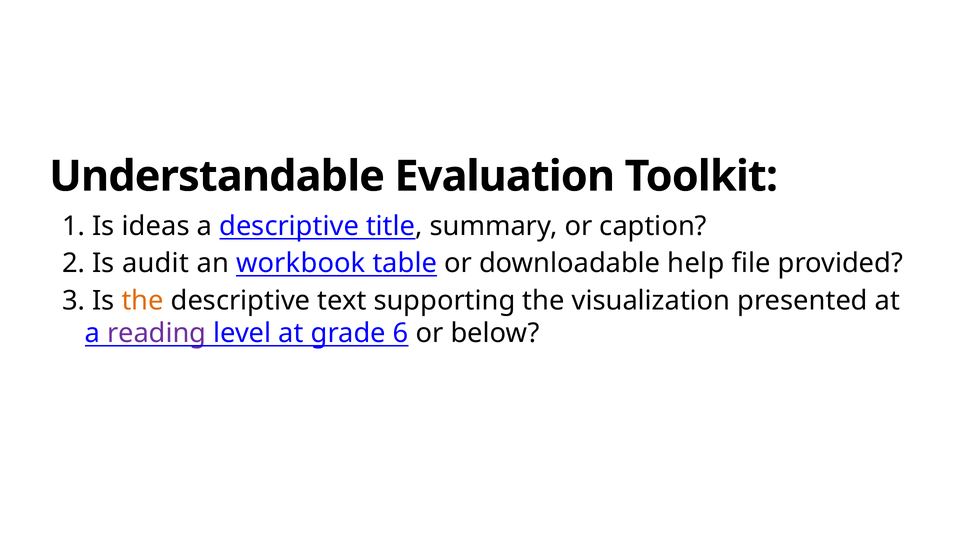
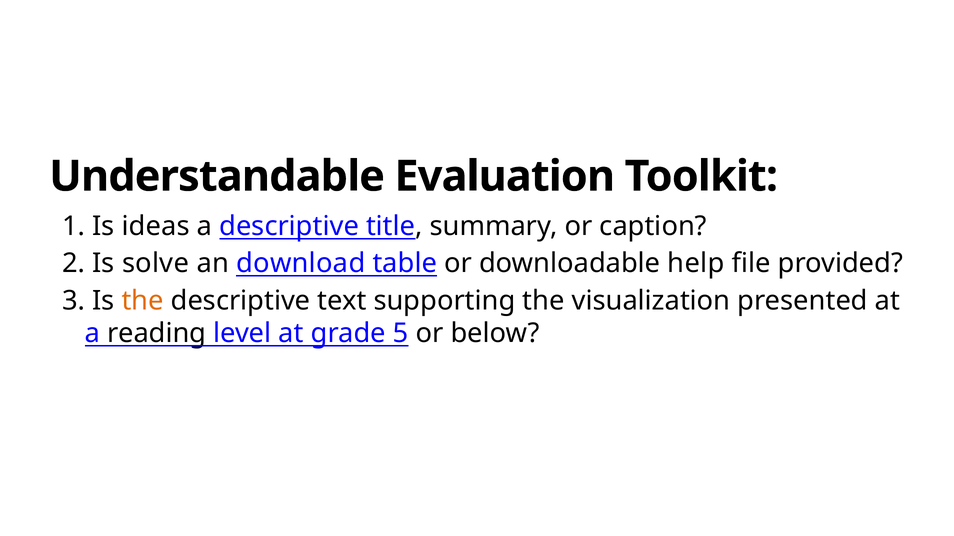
audit: audit -> solve (156, 264)
workbook: workbook -> download (301, 264)
reading colour: purple -> black (157, 334)
6: 6 -> 5 (401, 334)
